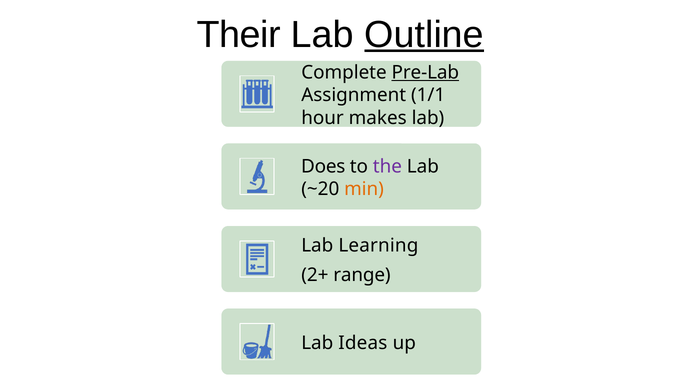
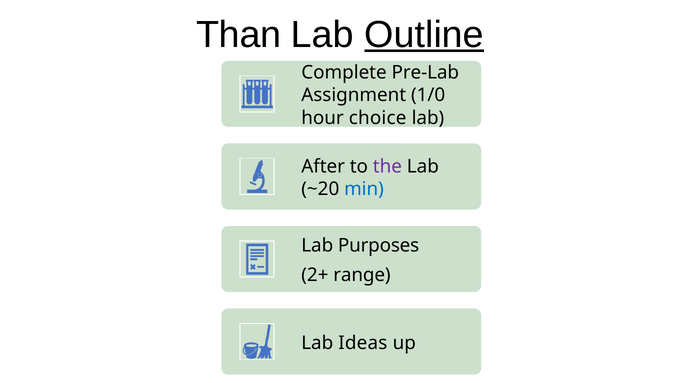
Their: Their -> Than (239, 35)
Pre-Lab underline: present -> none (425, 73)
1/1: 1/1 -> 1/0 (428, 95)
makes: makes -> choice (378, 118)
Does: Does -> After (323, 166)
min colour: orange -> blue (364, 189)
Learning: Learning -> Purposes (379, 246)
